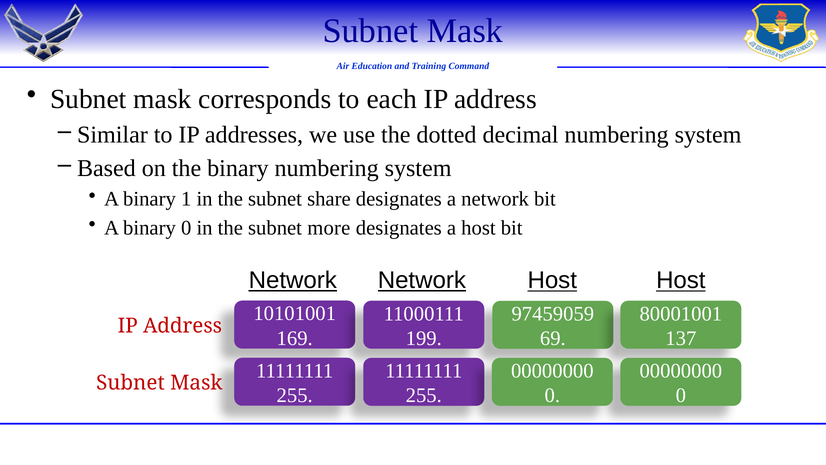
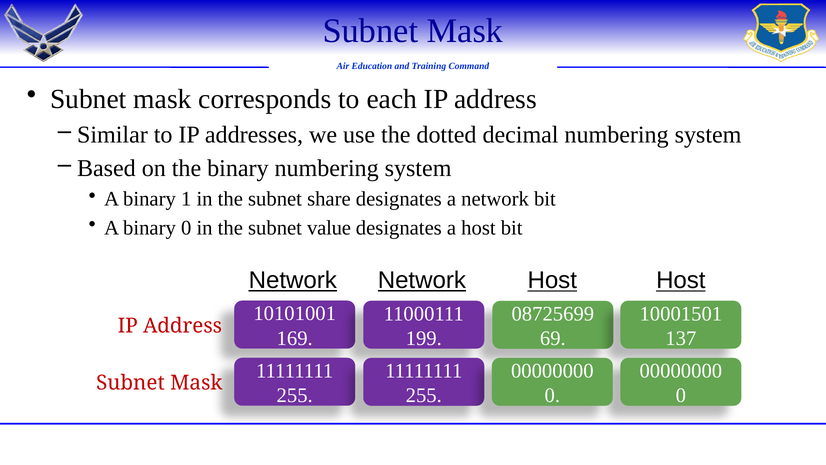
more: more -> value (329, 228)
80001001: 80001001 -> 10001501 (681, 313)
97459059: 97459059 -> 08725699 (553, 314)
